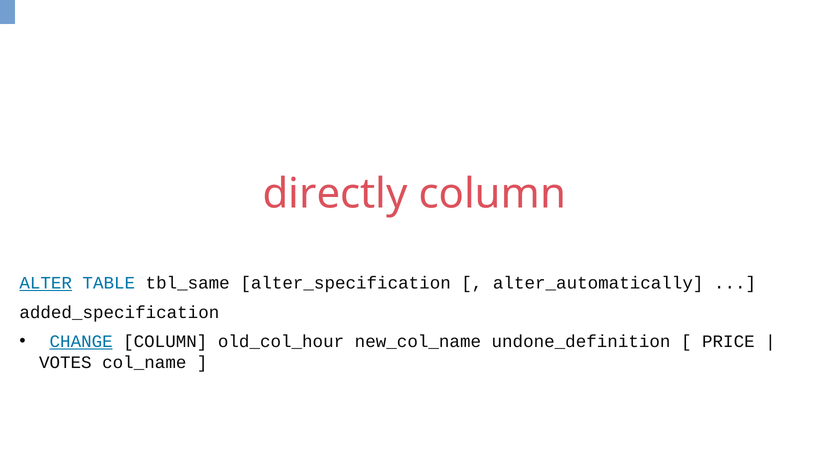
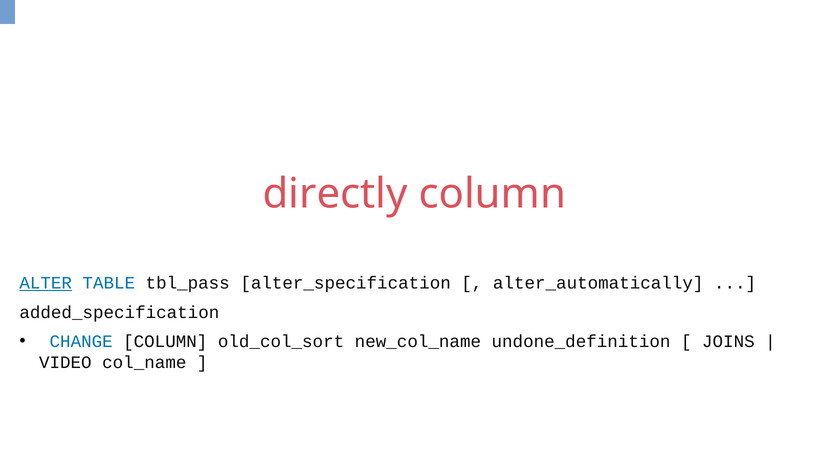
tbl_same: tbl_same -> tbl_pass (188, 283)
CHANGE underline: present -> none (81, 342)
old_col_hour: old_col_hour -> old_col_sort (281, 342)
PRICE: PRICE -> JOINS (728, 342)
VOTES: VOTES -> VIDEO (65, 363)
